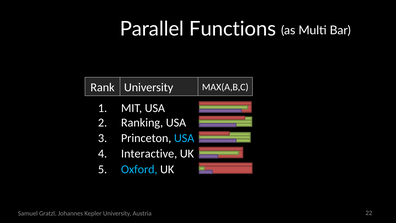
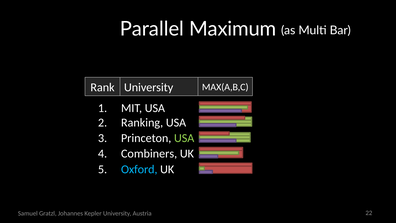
Functions: Functions -> Maximum (233, 29)
USA colour: light blue -> light green (184, 138)
Interactive: Interactive -> Combiners (149, 154)
